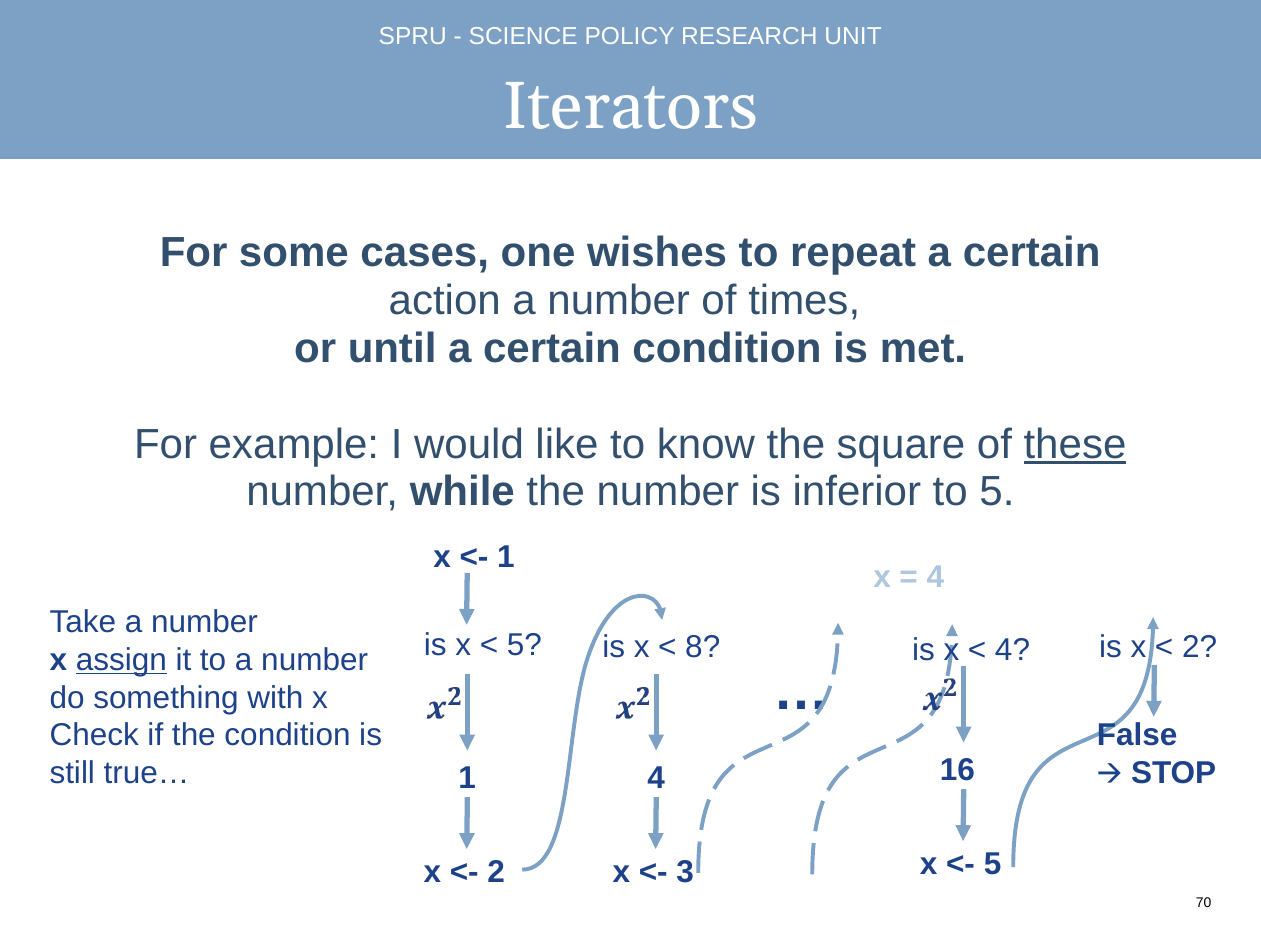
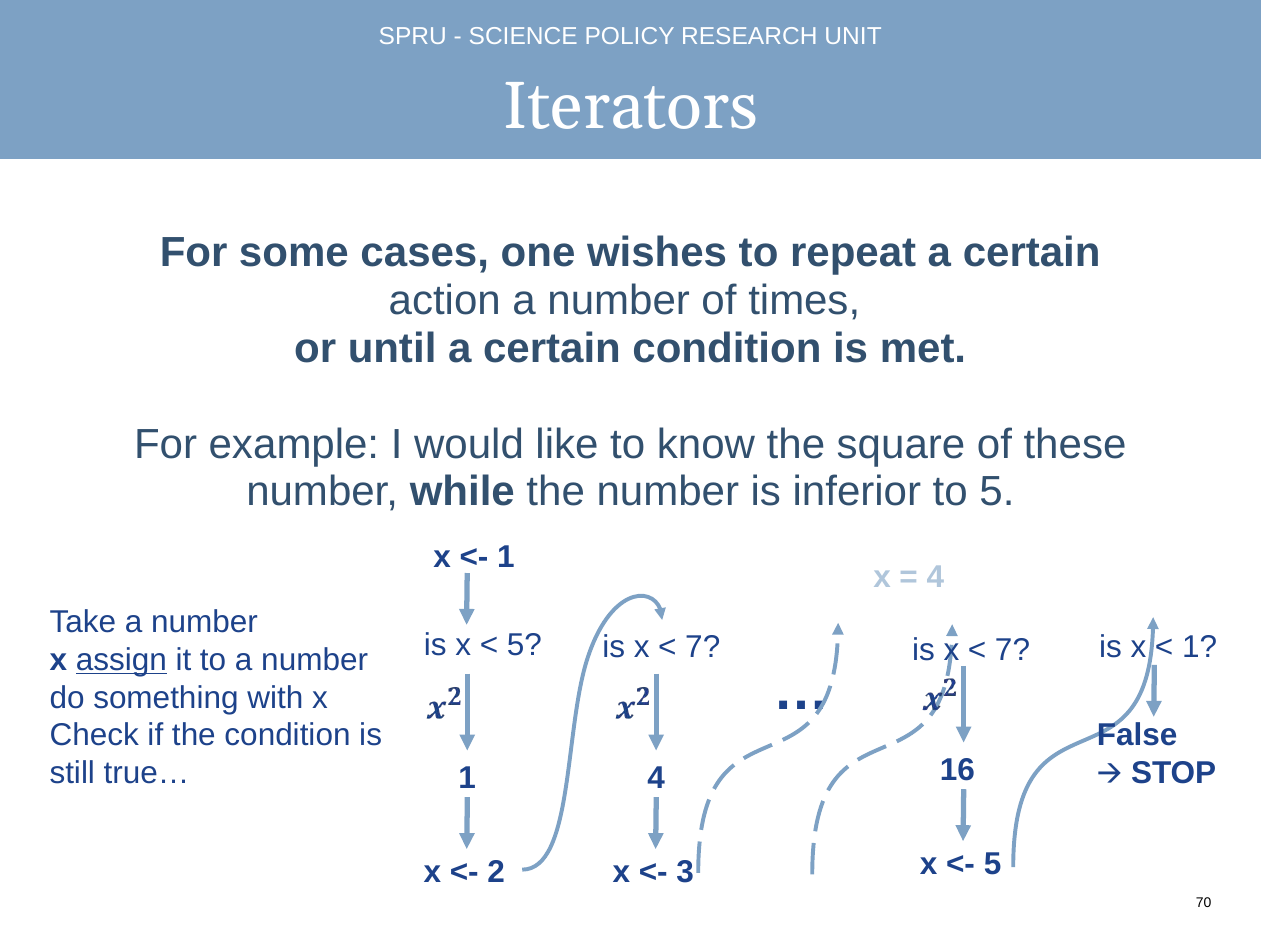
these underline: present -> none (1075, 444)
8: 8 -> 7 (703, 647)
2: 2 -> 1 (1200, 647)
4: 4 -> 7 (1013, 650)
